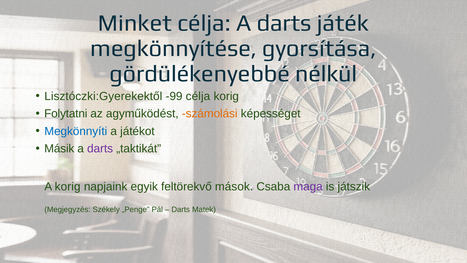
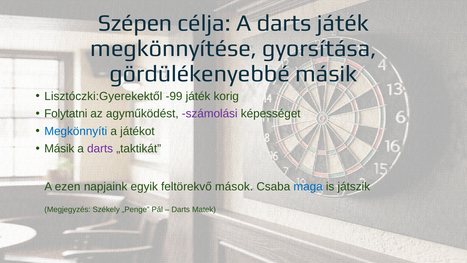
Minket: Minket -> Szépen (135, 23)
gördülékenyebbé nélkül: nélkül -> másik (326, 74)
-99 célja: célja -> játék (198, 96)
számolási colour: orange -> purple (210, 114)
A korig: korig -> ezen (68, 186)
maga colour: purple -> blue (308, 186)
